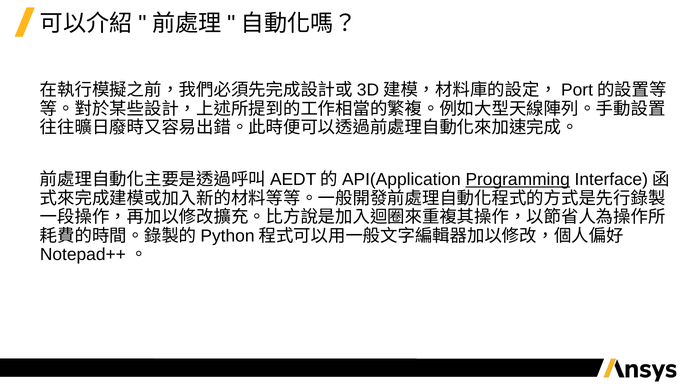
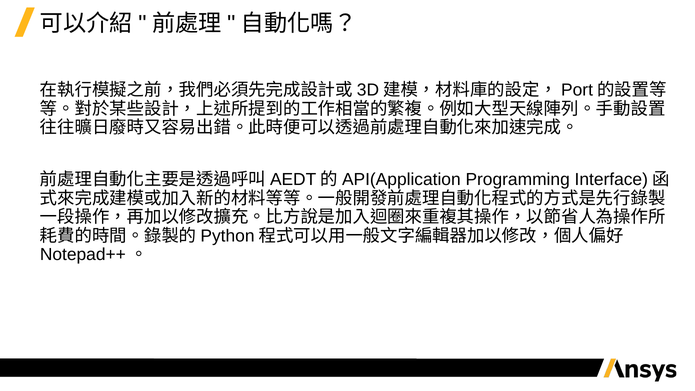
Programming underline: present -> none (518, 180)
